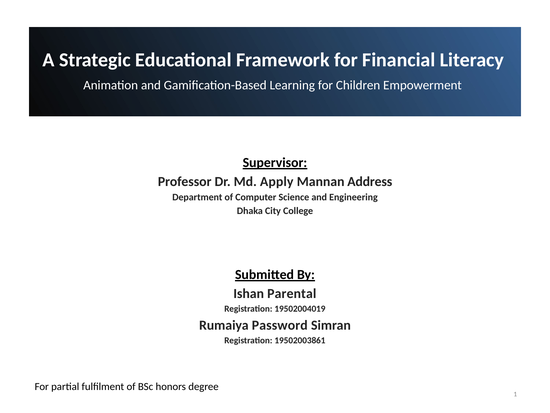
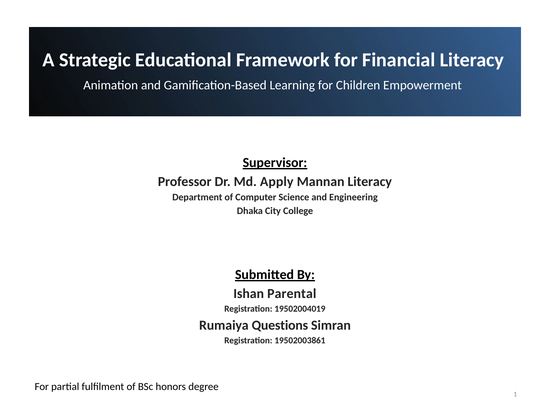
Mannan Address: Address -> Literacy (370, 181)
Password: Password -> Questions (280, 325)
